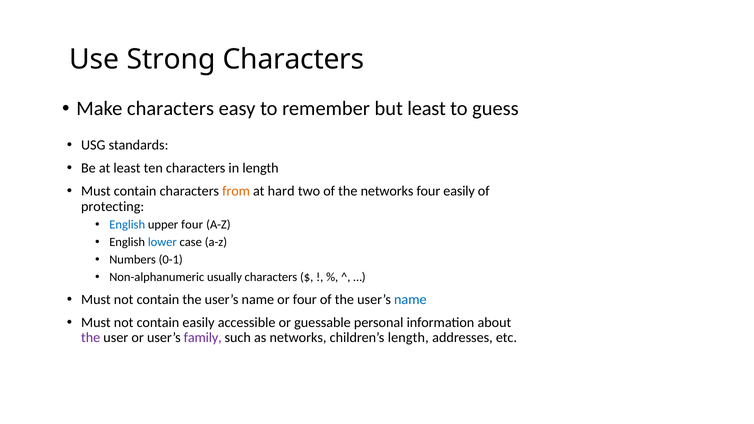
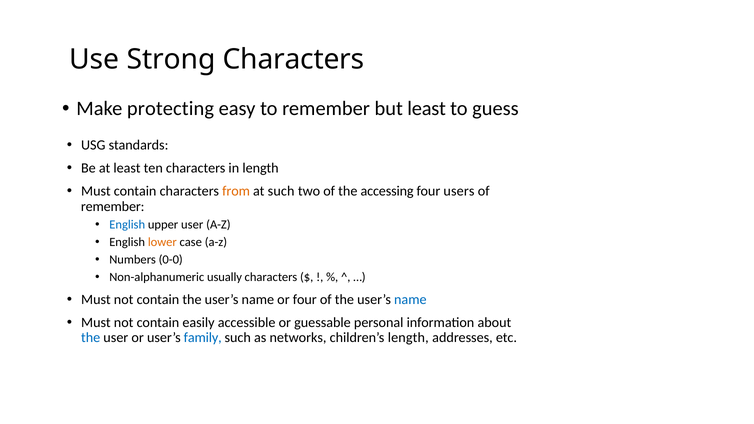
Make characters: characters -> protecting (170, 109)
at hard: hard -> such (281, 191)
the networks: networks -> accessing (387, 191)
four easily: easily -> users (459, 191)
protecting: protecting -> remember (113, 206)
upper four: four -> user (192, 225)
lower colour: blue -> orange (162, 242)
0-1: 0-1 -> 0-0 (171, 260)
the colour: purple -> blue (91, 338)
family colour: purple -> blue (203, 338)
